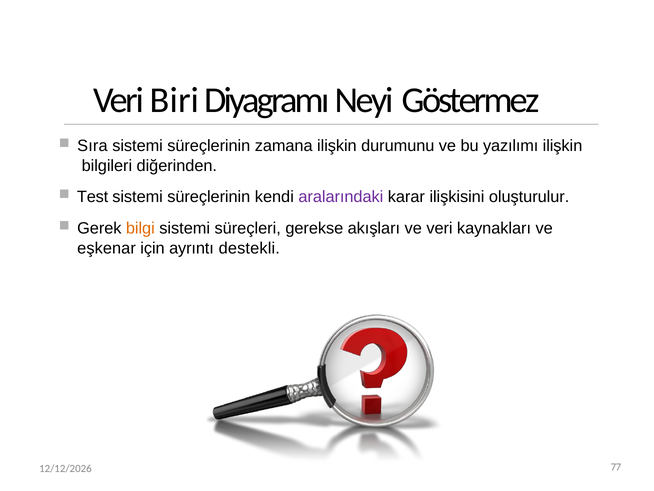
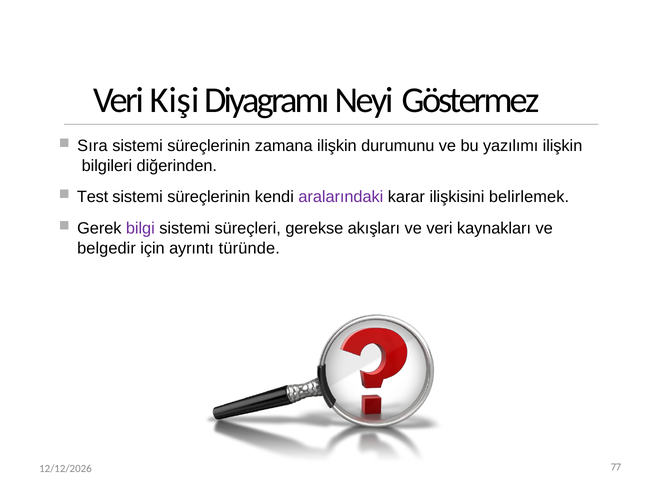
Biri: Biri -> Kişi (175, 100)
oluşturulur: oluşturulur -> belirlemek (529, 197)
bilgi colour: orange -> purple (140, 228)
eşkenar: eşkenar -> belgedir (107, 248)
destekli: destekli -> türünde (249, 248)
